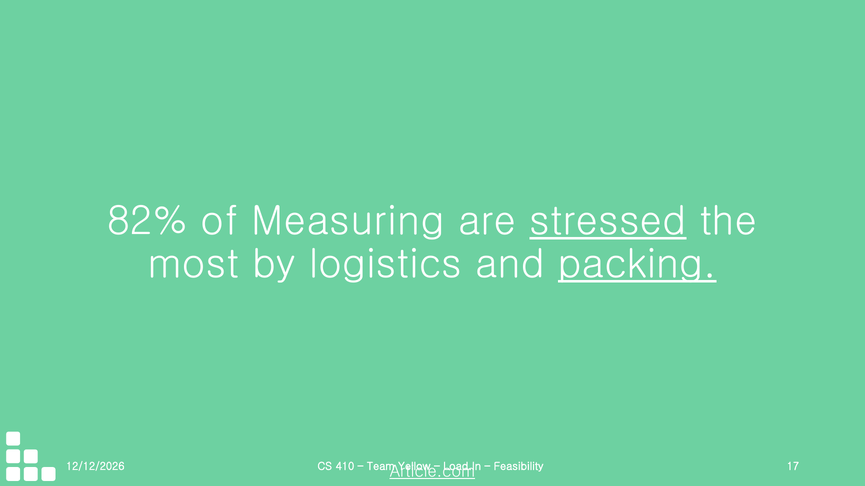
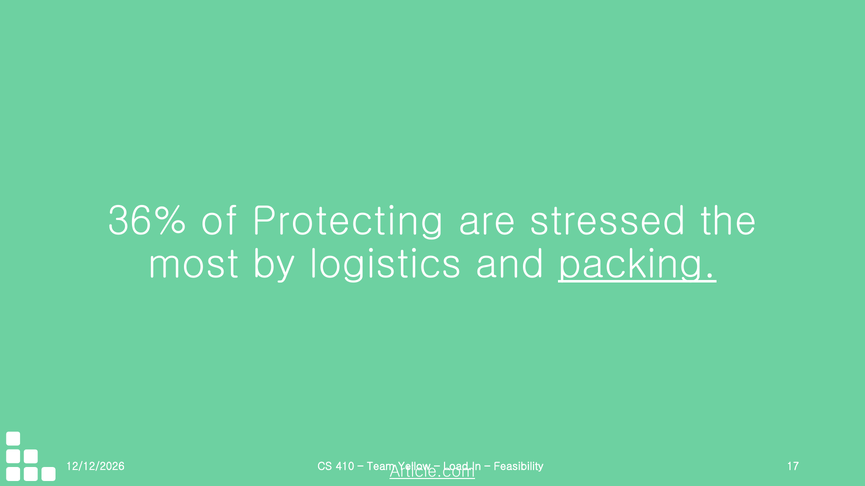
82%: 82% -> 36% (147, 222)
Measuring: Measuring -> Protecting (348, 222)
stressed underline: present -> none (608, 222)
